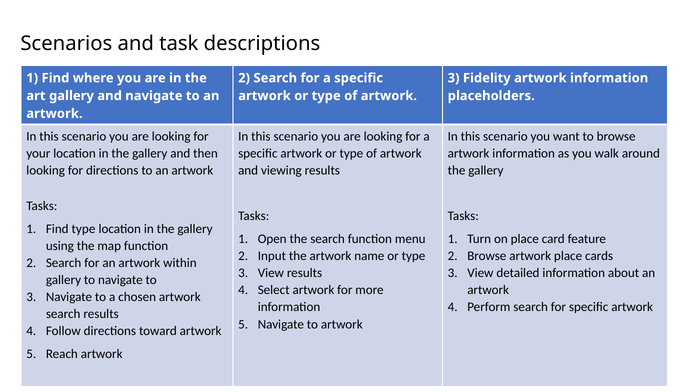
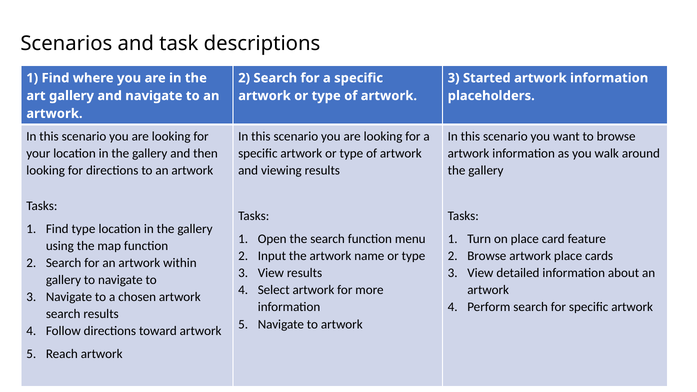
Fidelity: Fidelity -> Started (487, 78)
